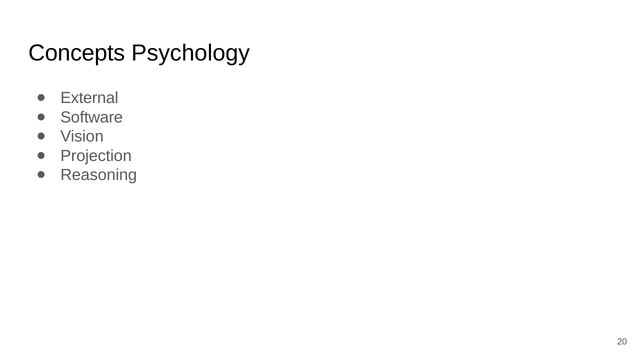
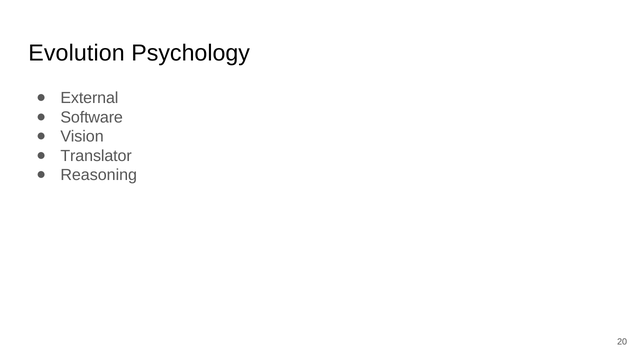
Concepts: Concepts -> Evolution (77, 53)
Projection: Projection -> Translator (96, 156)
